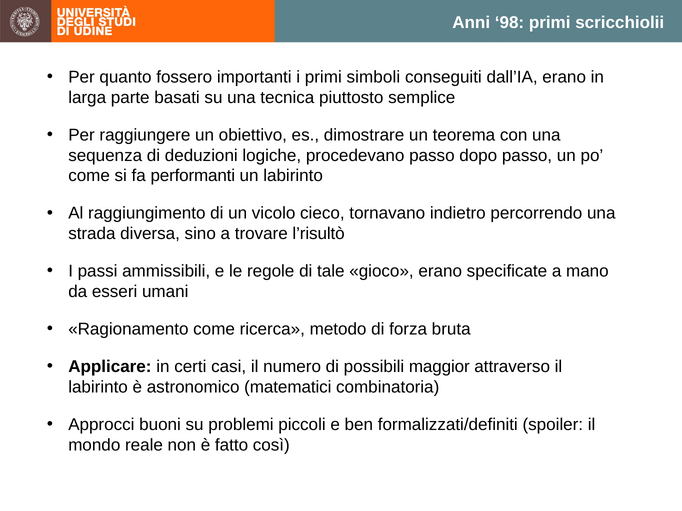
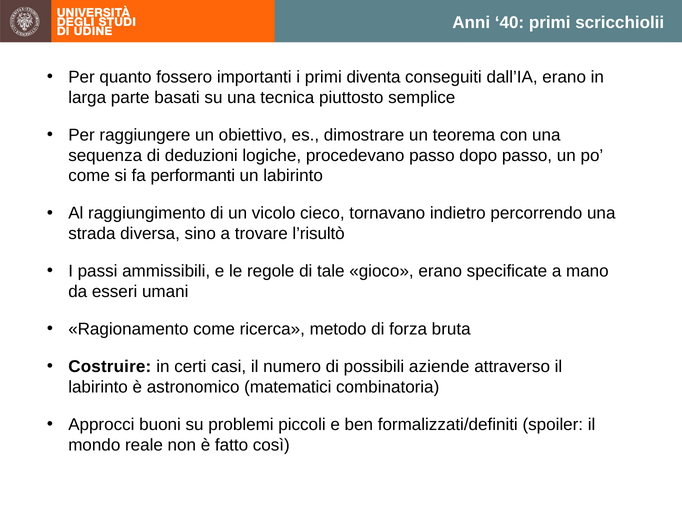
98: 98 -> 40 (509, 23)
simboli: simboli -> diventa (374, 77)
Applicare: Applicare -> Costruire (110, 367)
maggior: maggior -> aziende (439, 367)
